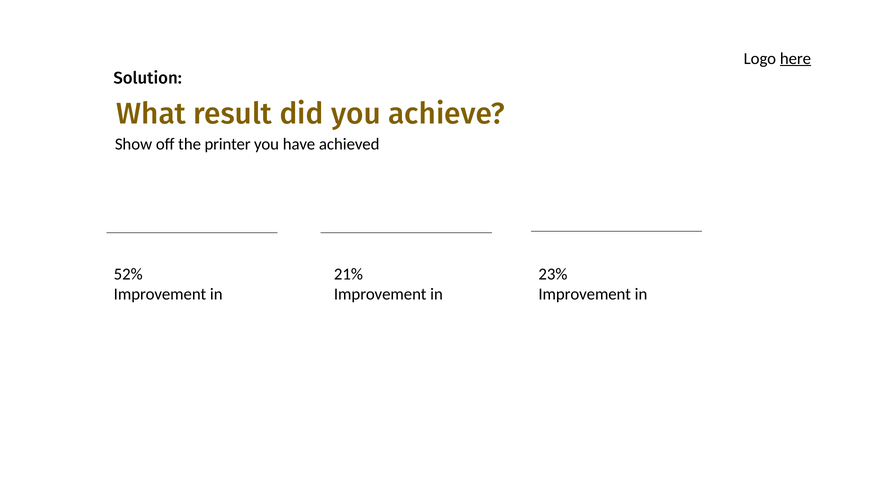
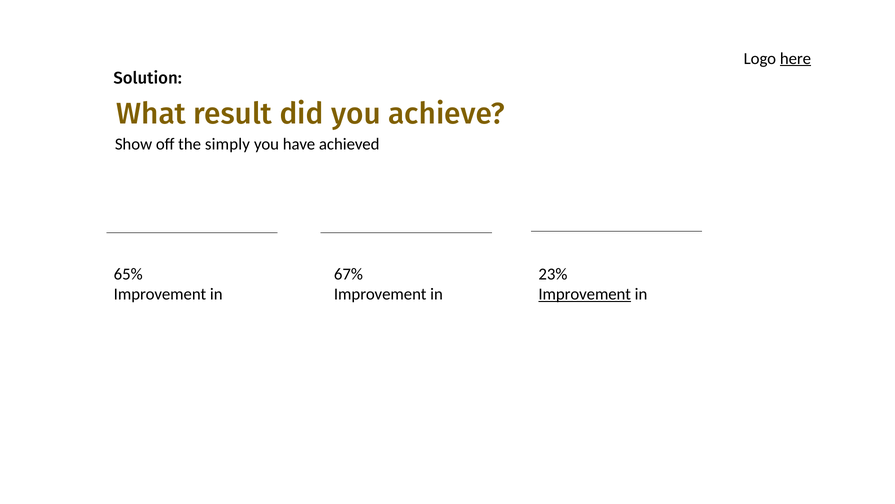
printer: printer -> simply (227, 144)
52%: 52% -> 65% (128, 274)
21%: 21% -> 67% (348, 274)
Improvement underline: none -> present (585, 294)
